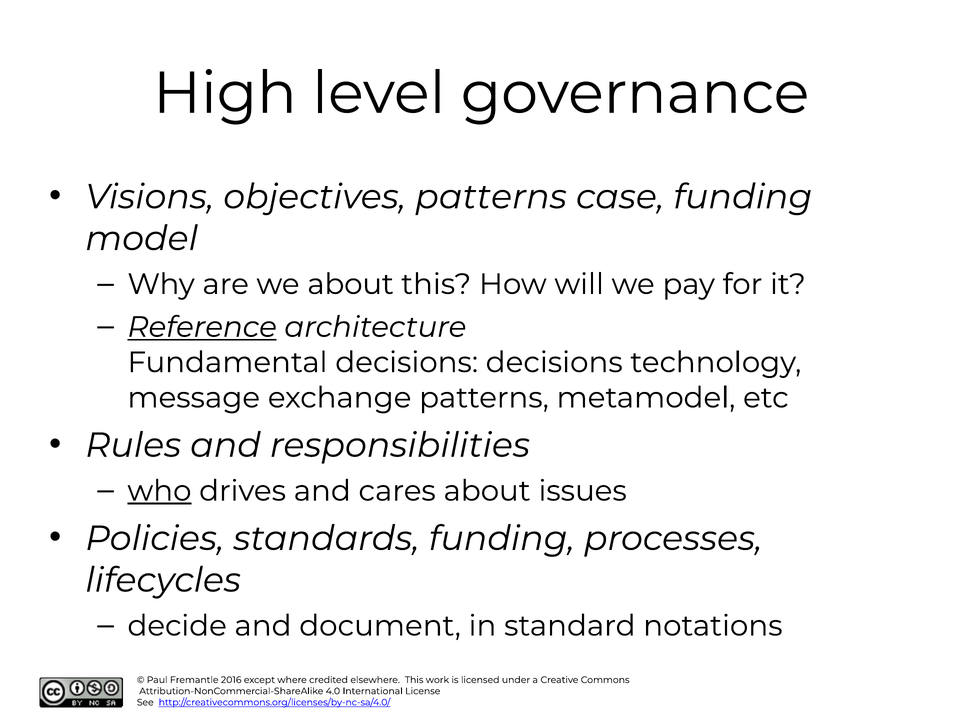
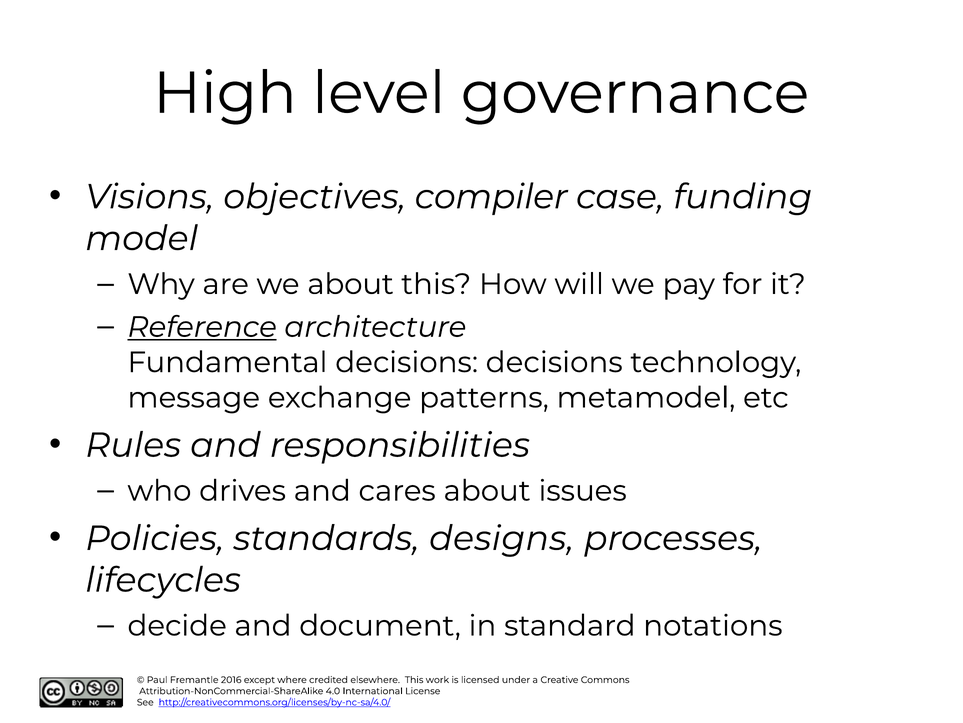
objectives patterns: patterns -> compiler (491, 197)
who underline: present -> none (159, 490)
standards funding: funding -> designs (502, 538)
